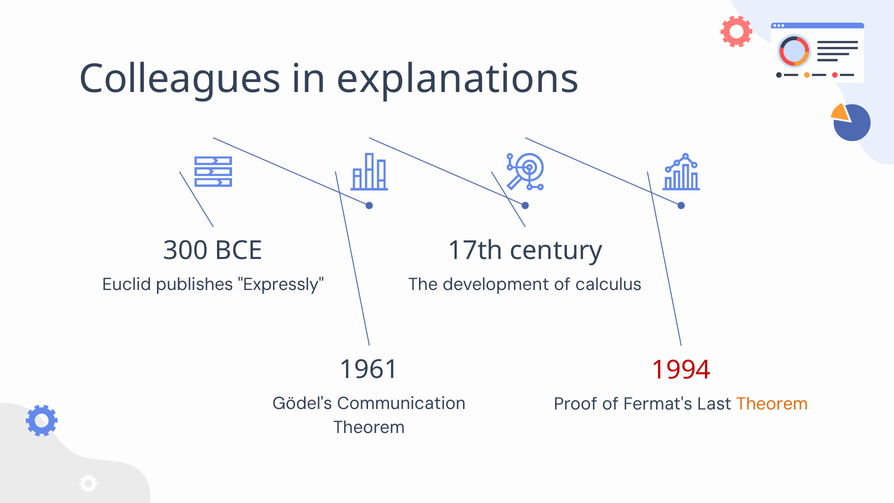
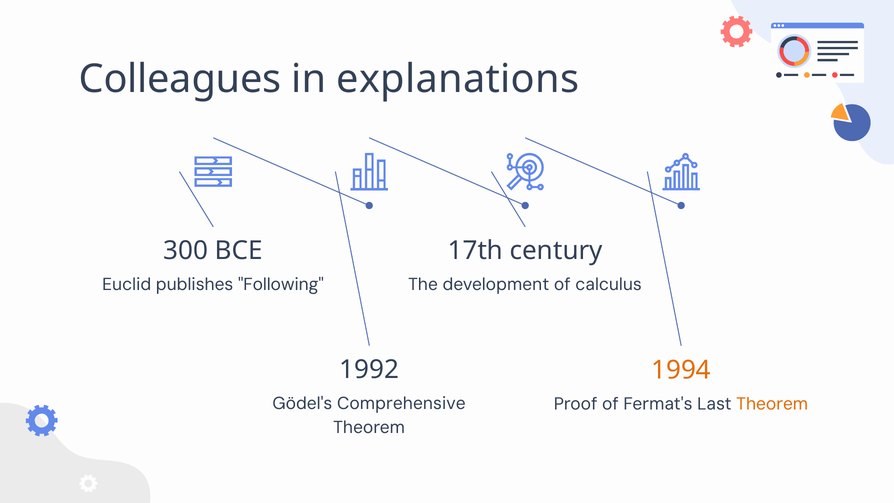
Expressly: Expressly -> Following (281, 285)
1961: 1961 -> 1992 (369, 370)
1994 colour: red -> orange (681, 370)
Communication: Communication -> Comprehensive (401, 403)
